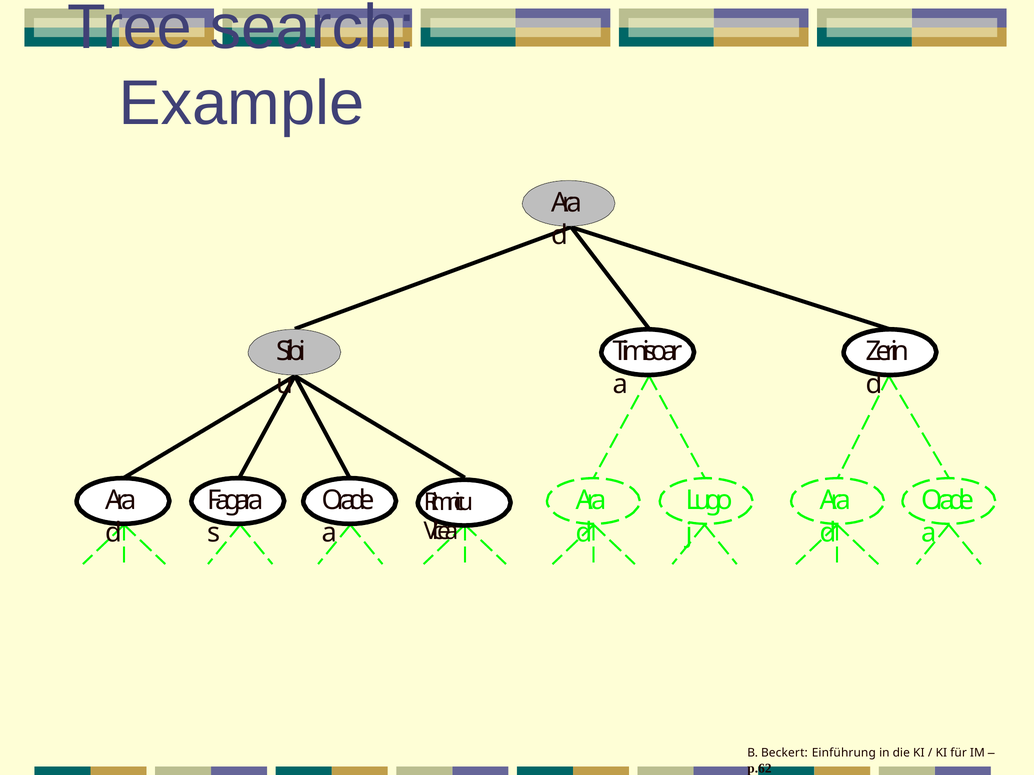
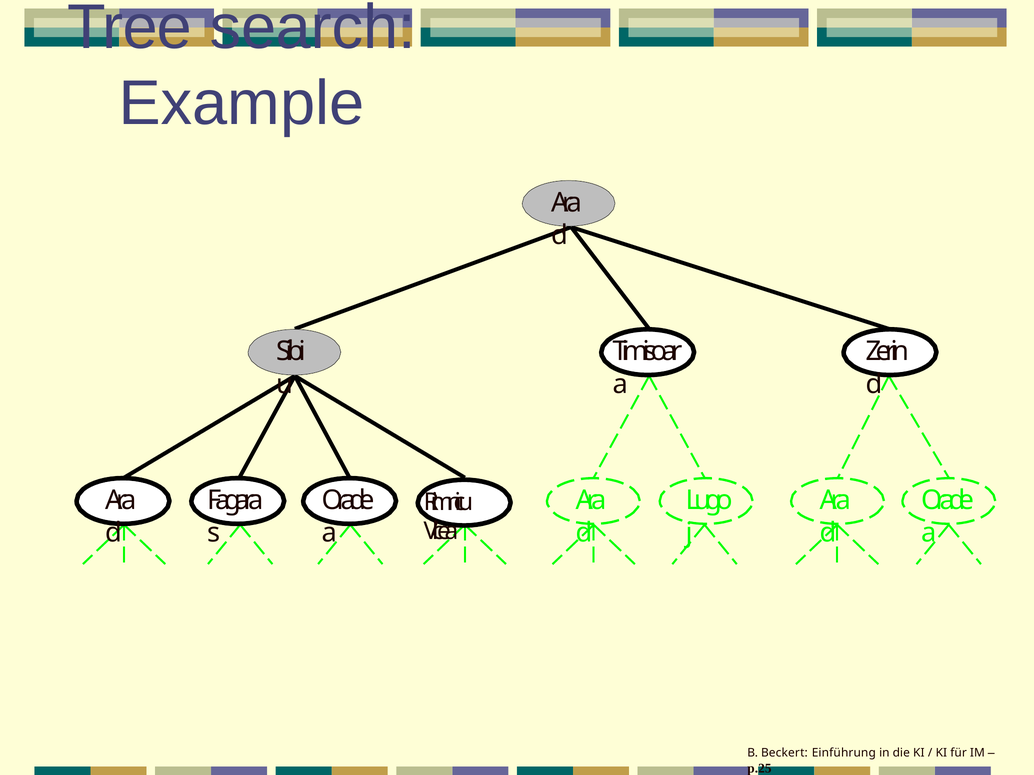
p.62: p.62 -> p.25 (759, 769)
